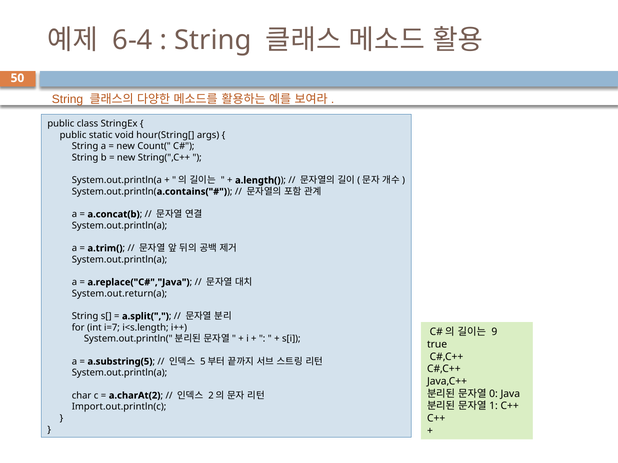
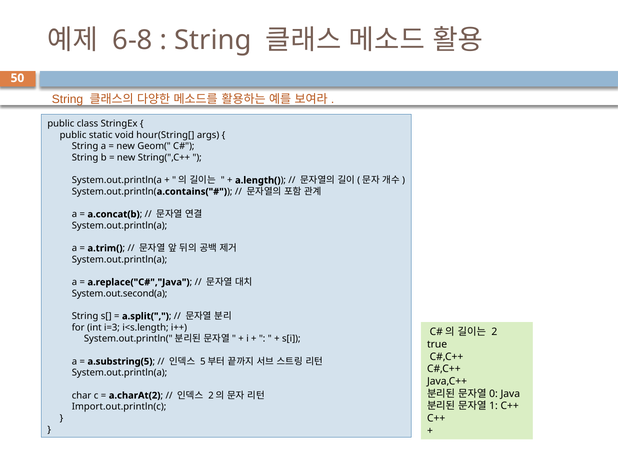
6-4: 6-4 -> 6-8 (132, 40)
Count(: Count( -> Geom( (154, 146)
System.out.return(a: System.out.return(a -> System.out.second(a (120, 294)
i=7: i=7 -> i=3 (112, 328)
9: 9 -> 2 (494, 332)
